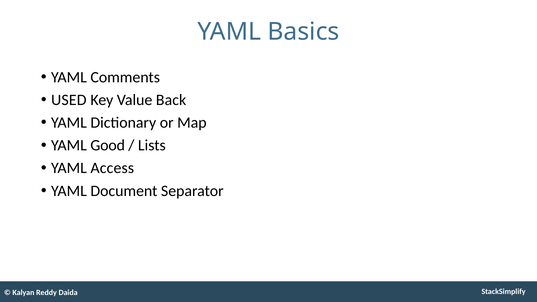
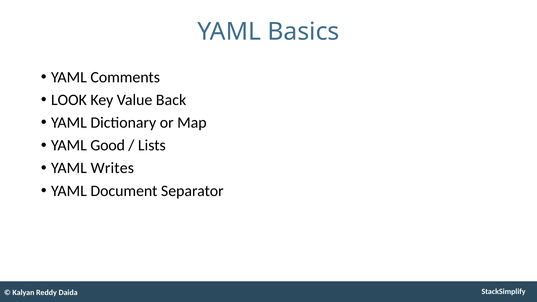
USED: USED -> LOOK (69, 100)
Access: Access -> Writes (112, 168)
